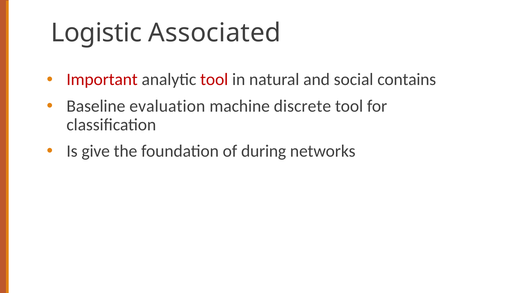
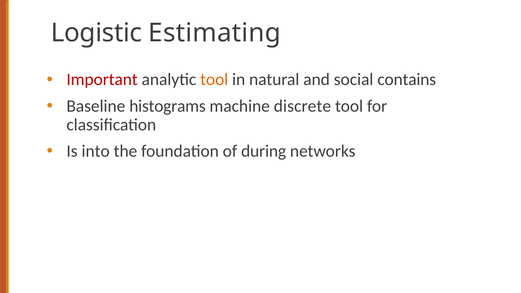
Associated: Associated -> Estimating (215, 33)
tool colour: red -> orange (214, 80)
evaluation: evaluation -> histograms (167, 106)
give: give -> into (96, 151)
